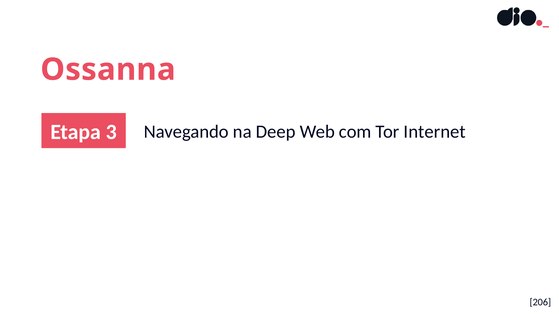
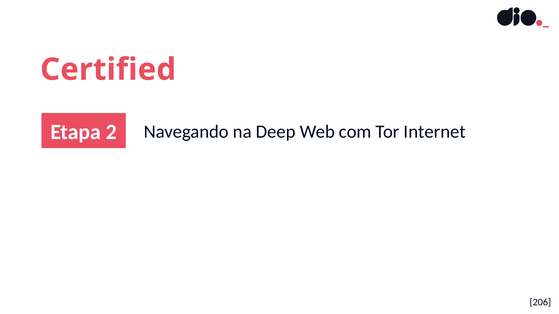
Ossanna: Ossanna -> Certified (108, 70)
3: 3 -> 2 (111, 132)
